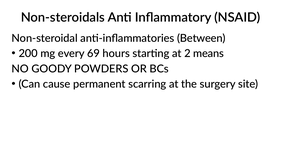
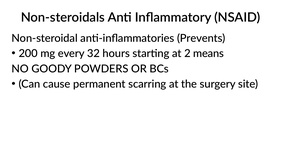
Between: Between -> Prevents (201, 38)
69: 69 -> 32 (93, 54)
